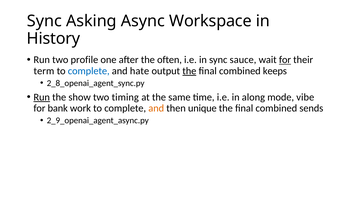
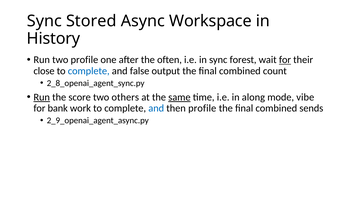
Asking: Asking -> Stored (91, 21)
sauce: sauce -> forest (243, 60)
term: term -> close (44, 71)
hate: hate -> false (140, 71)
the underline: present -> none (189, 71)
keeps: keeps -> count (275, 71)
show: show -> score (80, 97)
timing: timing -> others (125, 97)
same underline: none -> present (179, 97)
and colour: orange -> blue (156, 108)
then unique: unique -> profile (202, 108)
